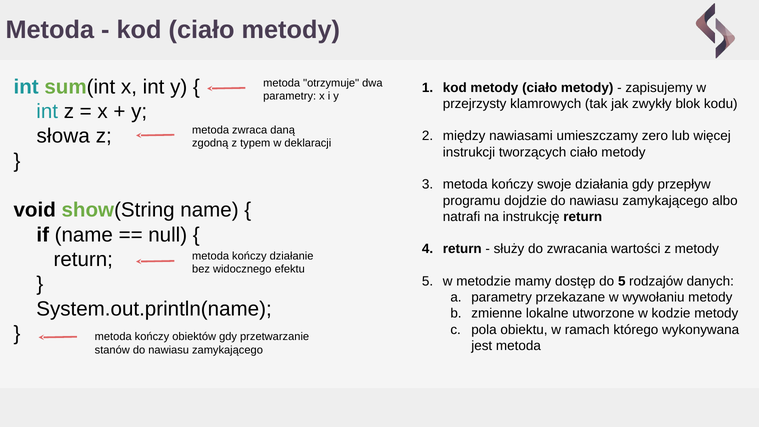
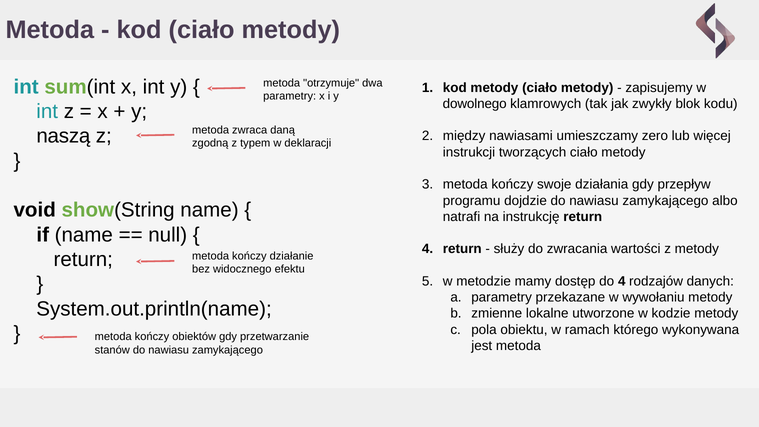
przejrzysty: przejrzysty -> dowolnego (475, 104)
słowa: słowa -> naszą (63, 136)
do 5: 5 -> 4 (622, 281)
